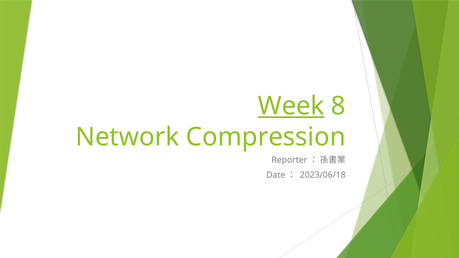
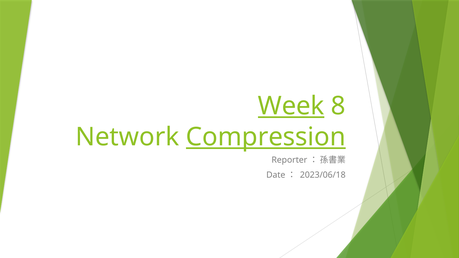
Compression underline: none -> present (266, 137)
